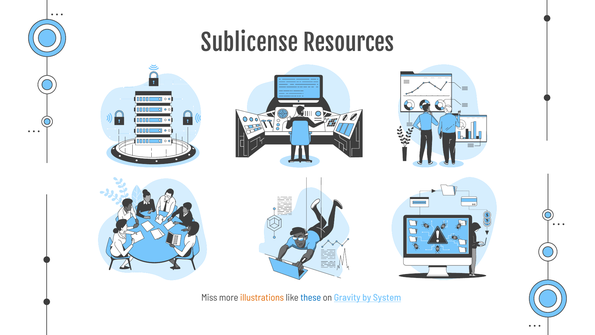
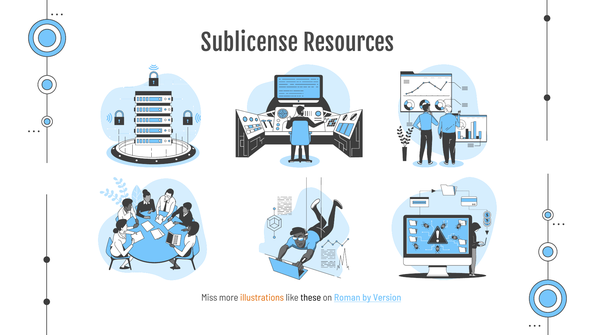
these colour: blue -> black (311, 297)
Gravity: Gravity -> Roman (347, 297)
System: System -> Version (387, 297)
